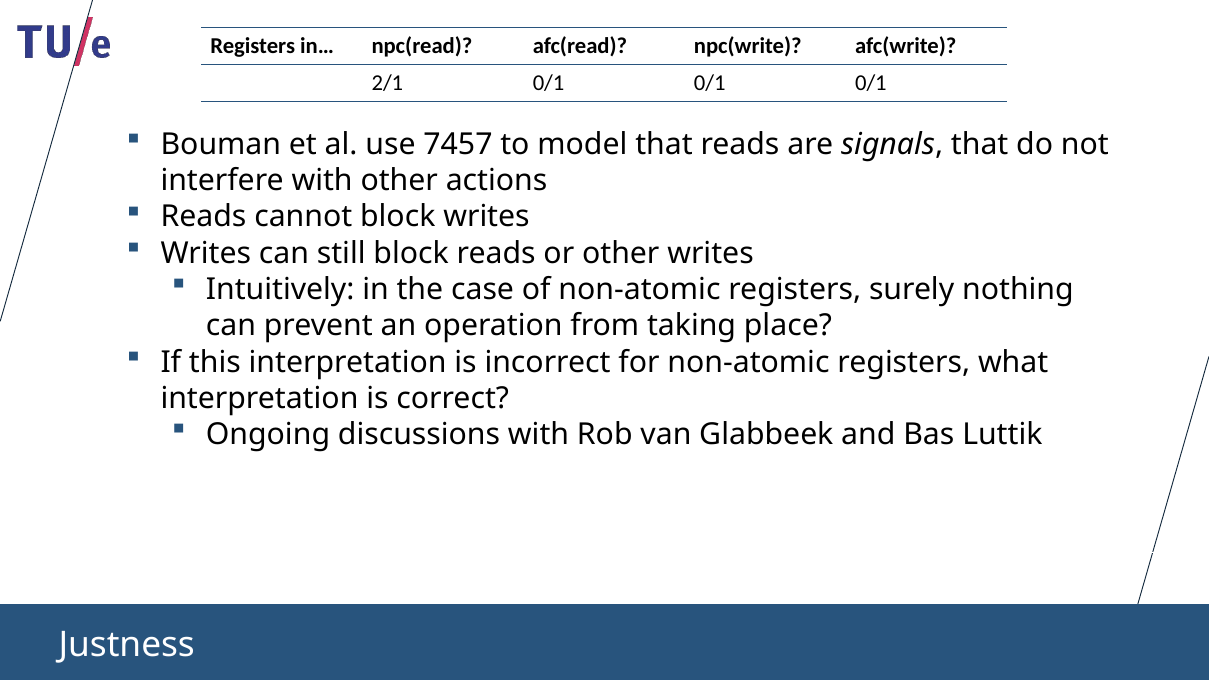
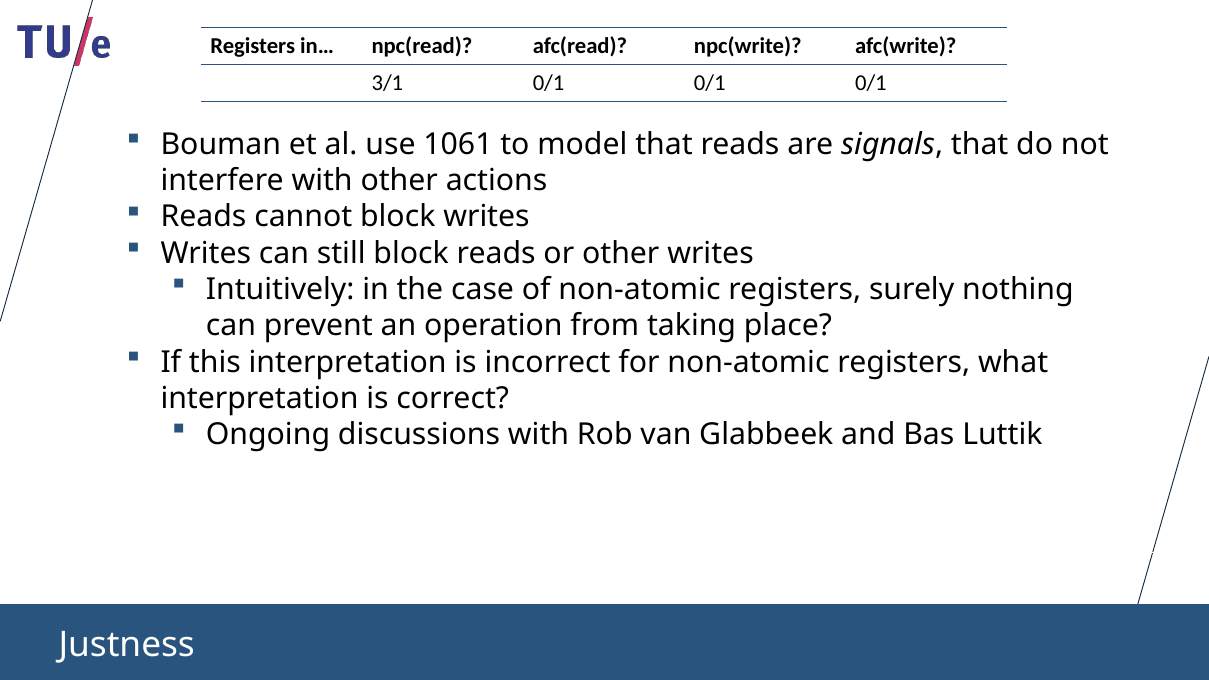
2/1: 2/1 -> 3/1 (387, 83)
7457: 7457 -> 1061 (458, 144)
